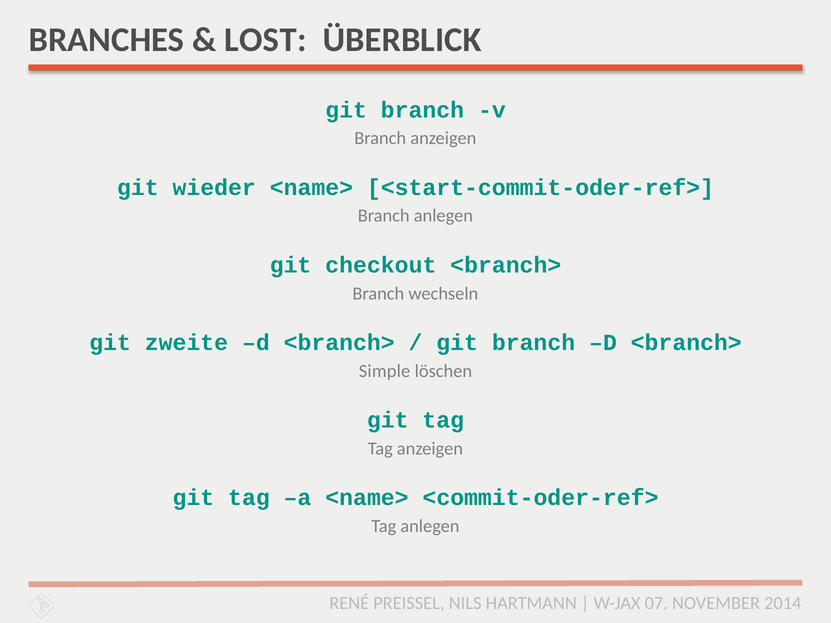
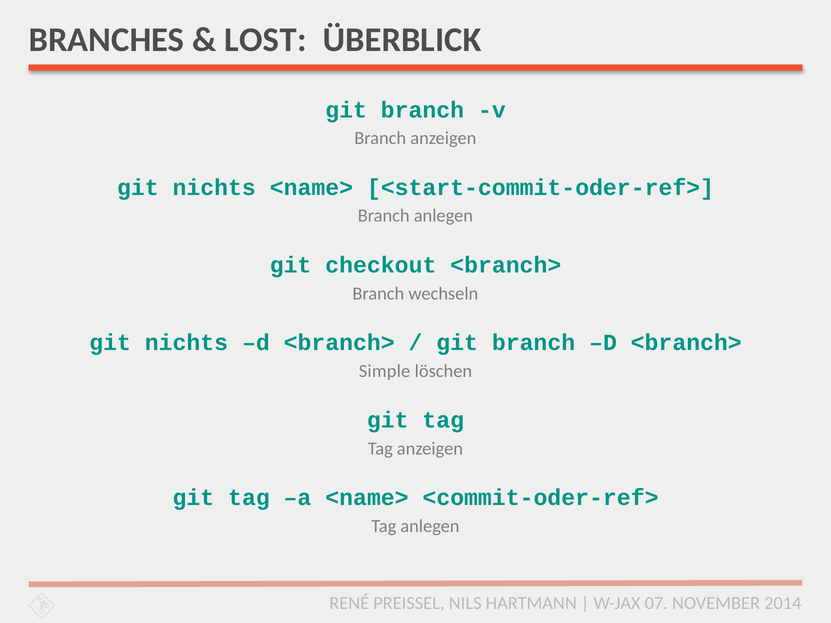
wieder: wieder -> nichts (214, 188)
zweite: zweite -> nichts (186, 343)
